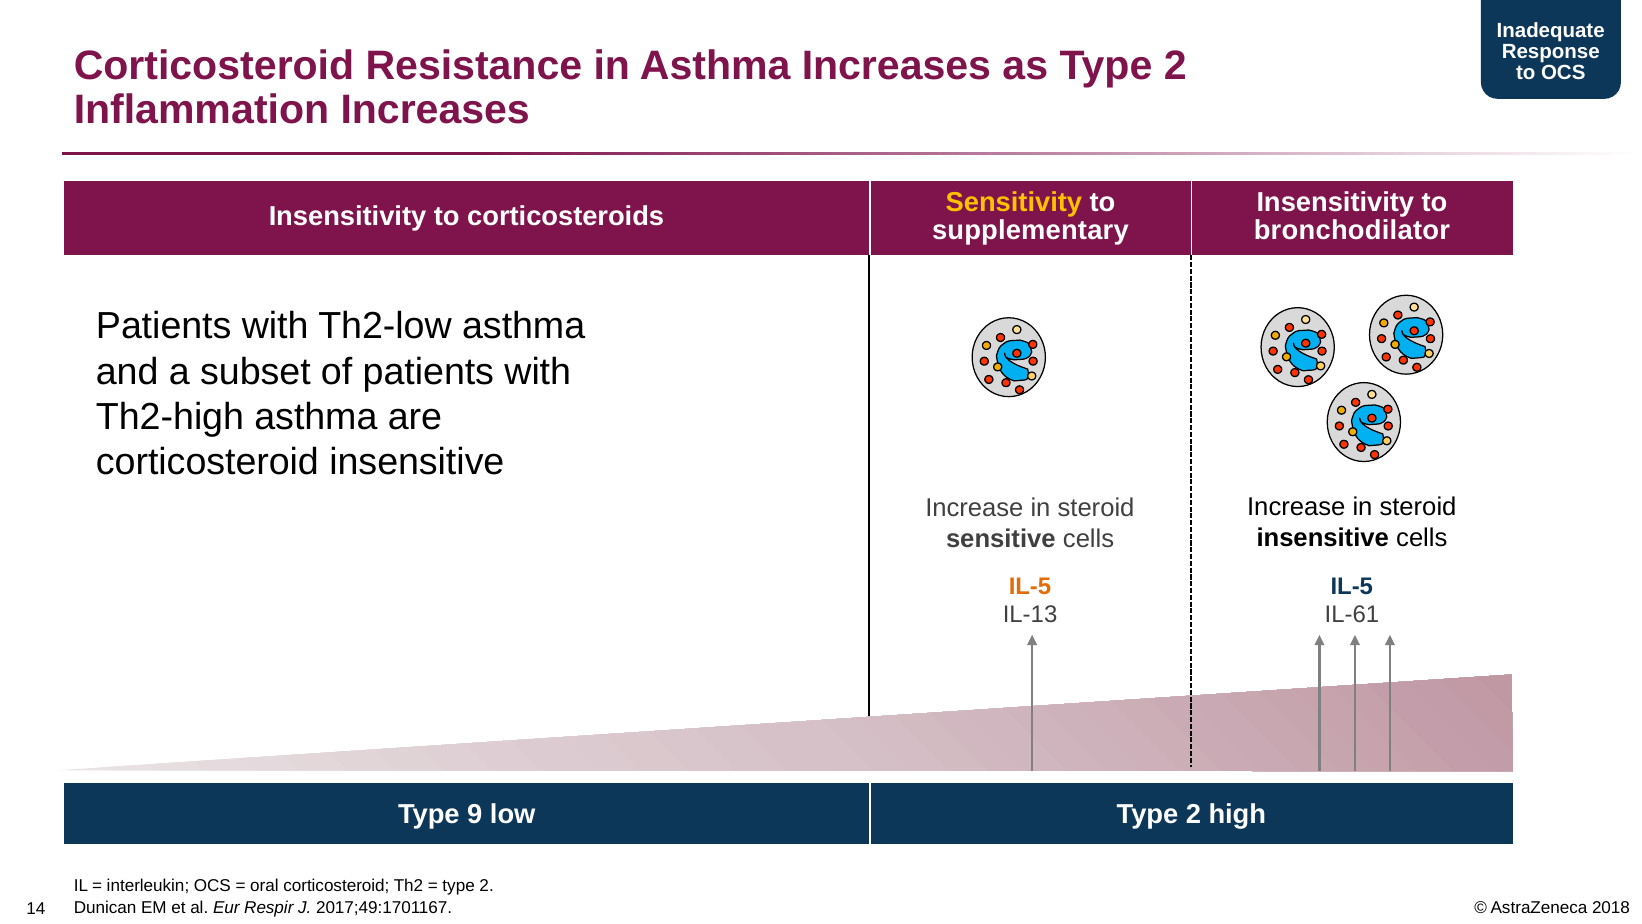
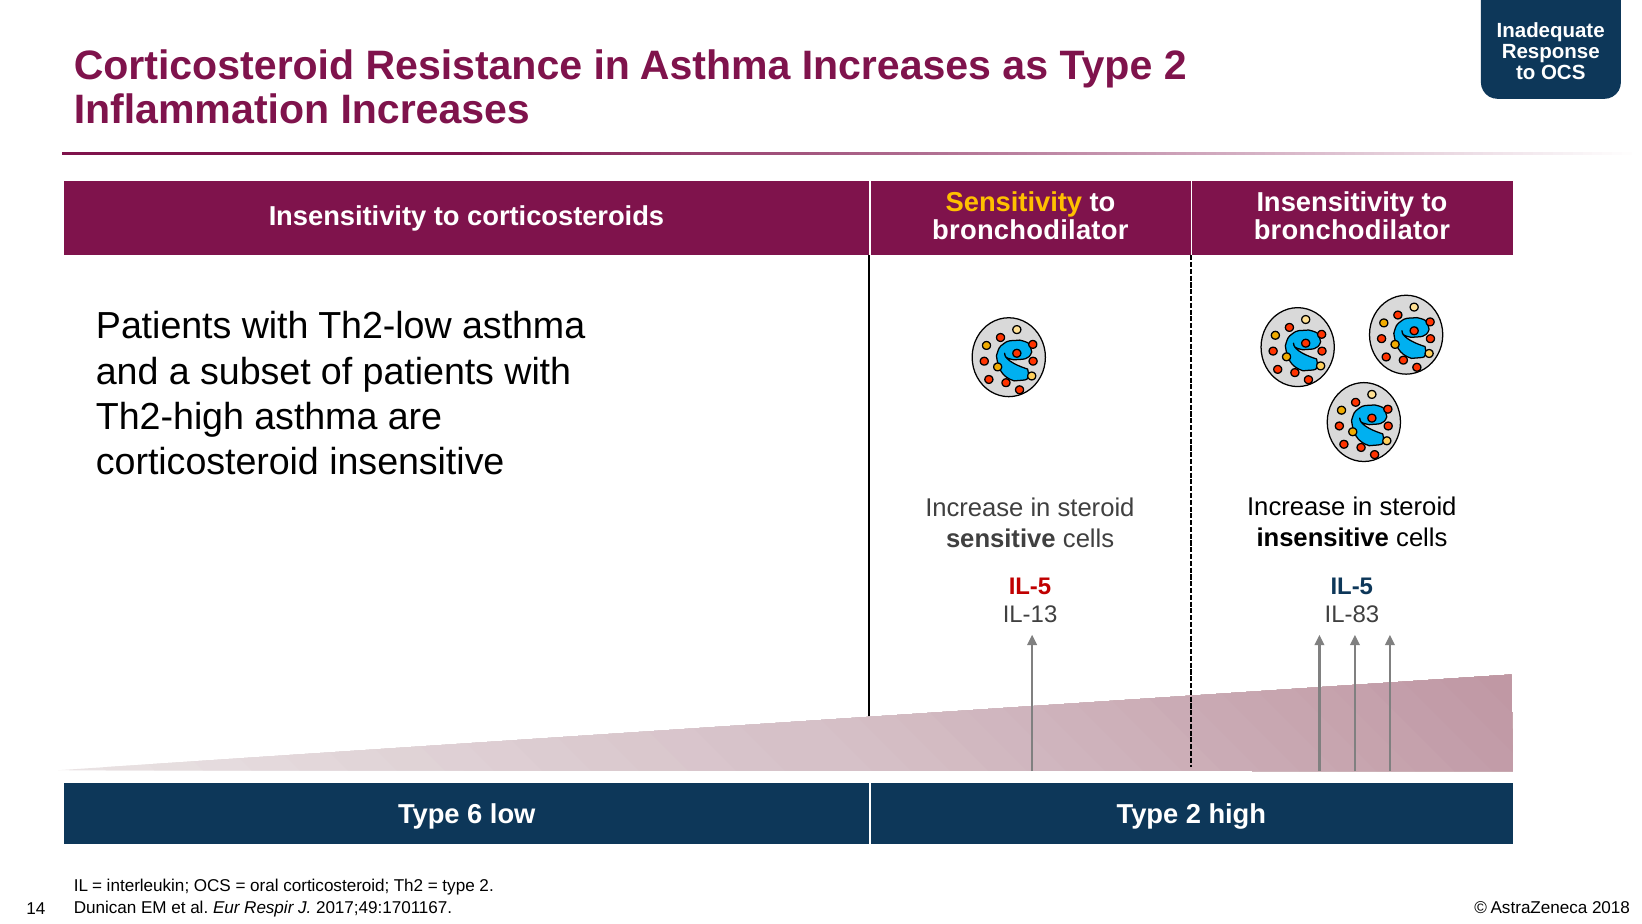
supplementary: supplementary -> bronchodilator (1030, 230)
IL-5 colour: orange -> red (1030, 586)
IL-61: IL-61 -> IL-83 (1352, 615)
9: 9 -> 6 (475, 814)
